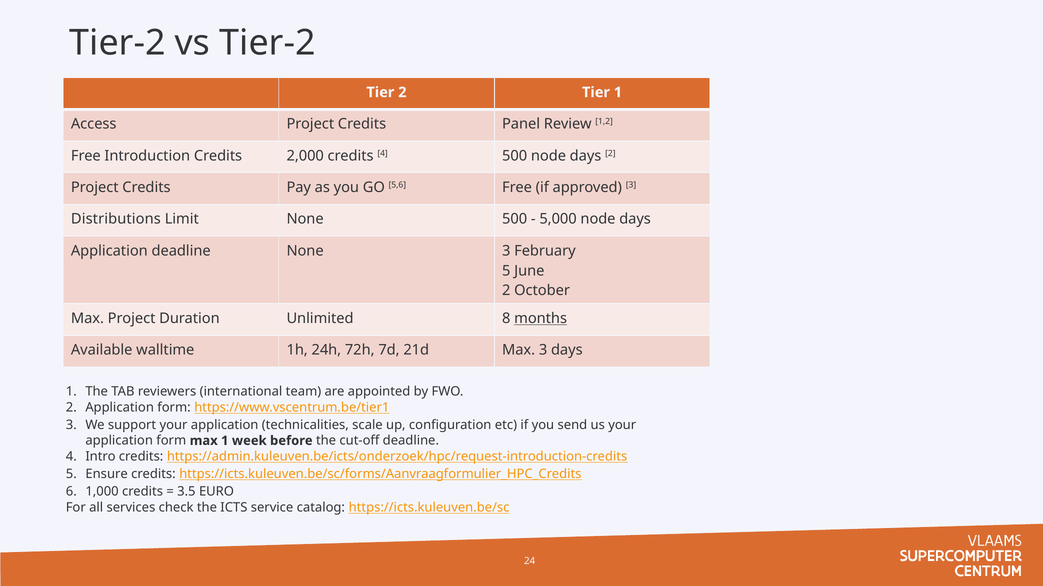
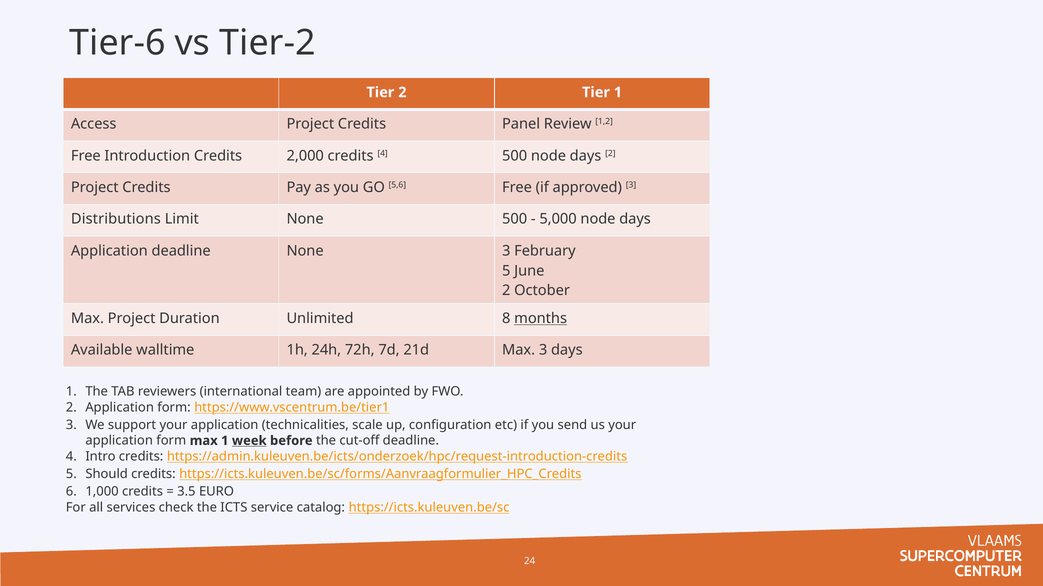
Tier-2: Tier-2 -> Tier-6 (117, 43)
week underline: none -> present (249, 441)
Ensure: Ensure -> Should (107, 475)
